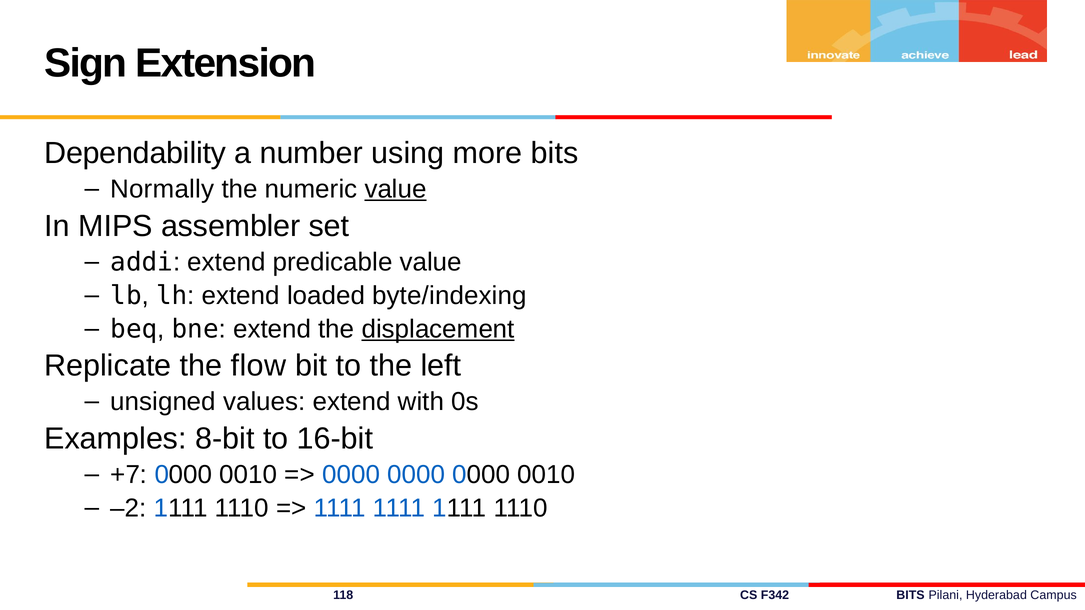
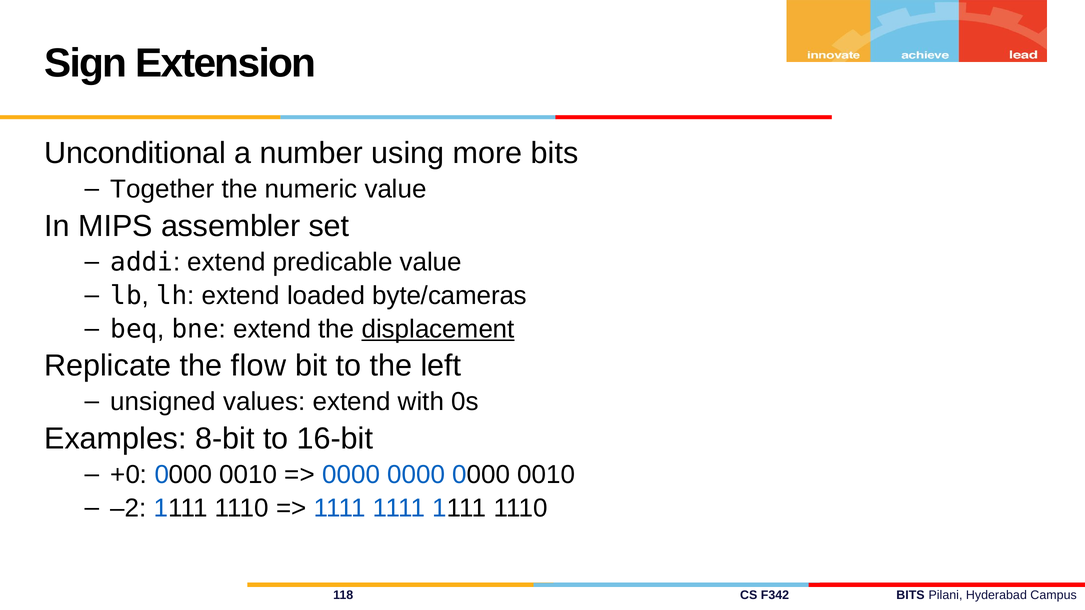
Dependability: Dependability -> Unconditional (135, 153)
Normally: Normally -> Together (162, 189)
value underline: present -> none (396, 189)
byte/indexing: byte/indexing -> byte/cameras (450, 296)
+7: +7 -> +0 (129, 475)
